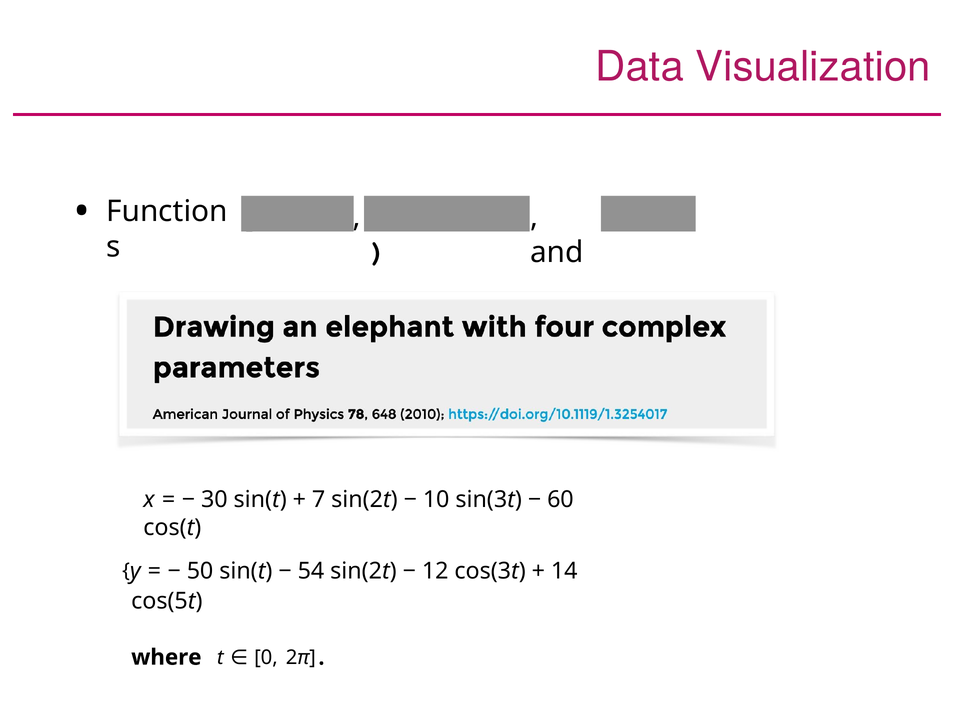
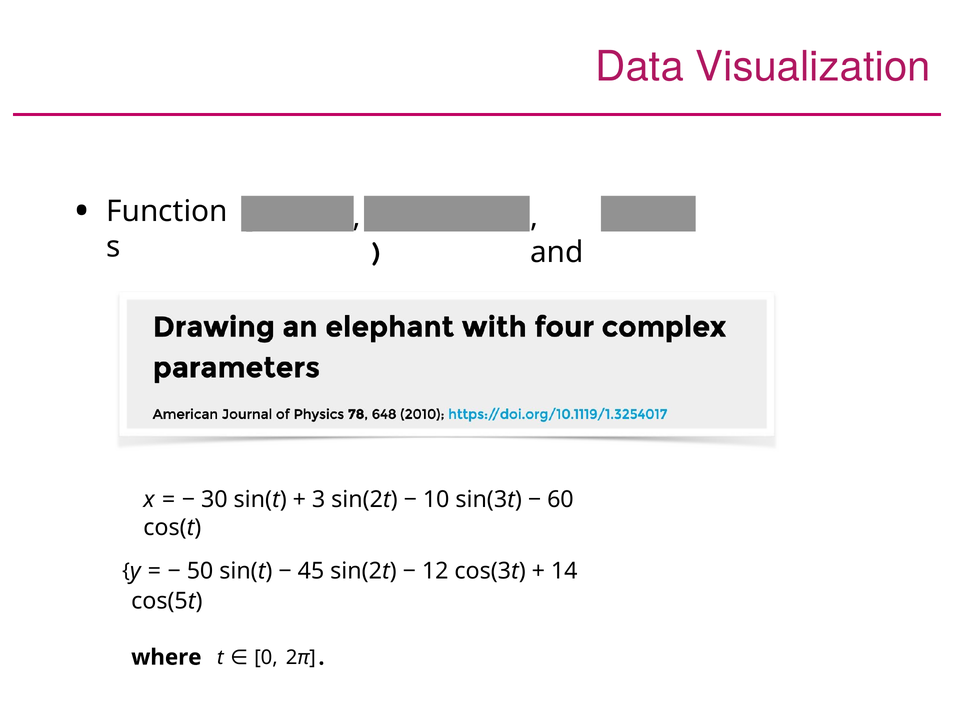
7: 7 -> 3 (319, 499)
54: 54 -> 45 (311, 571)
